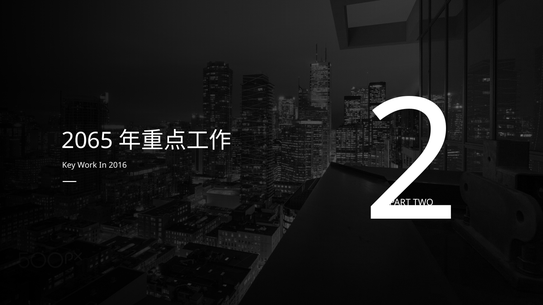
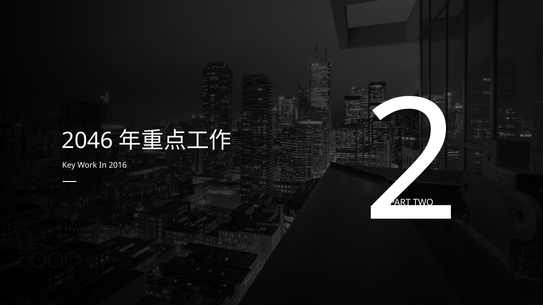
2065: 2065 -> 2046 (87, 141)
